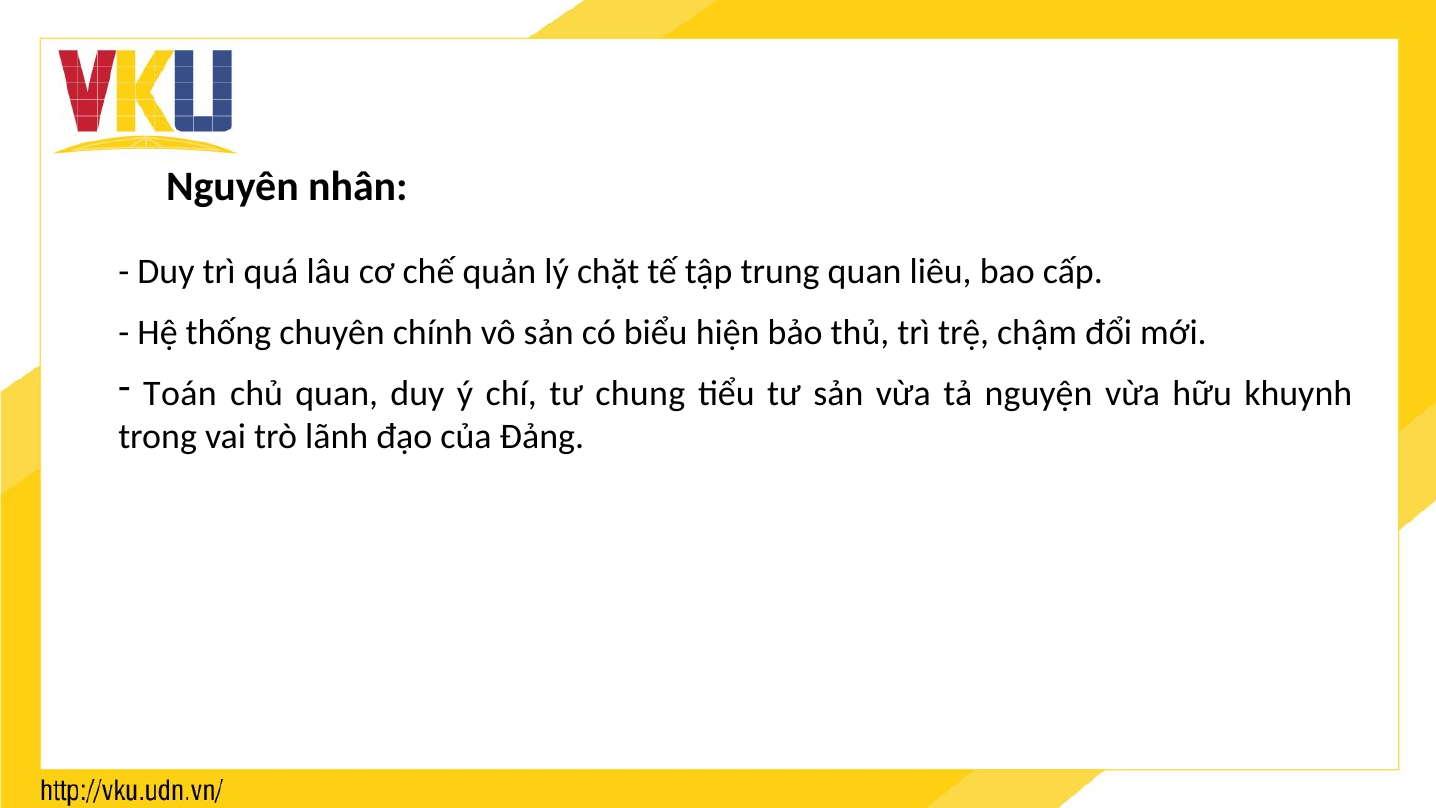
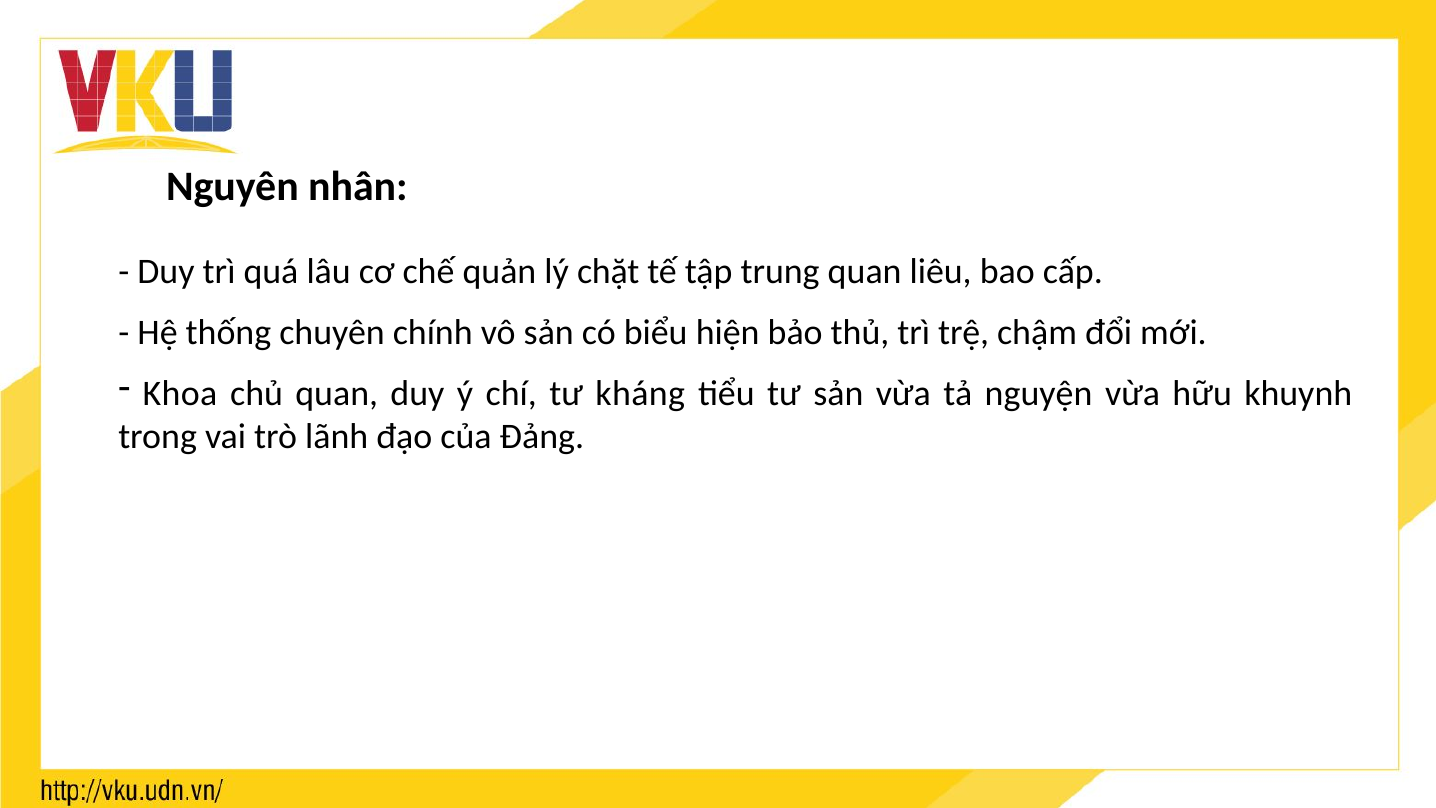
Toán: Toán -> Khoa (180, 394)
chung: chung -> kháng (640, 394)
